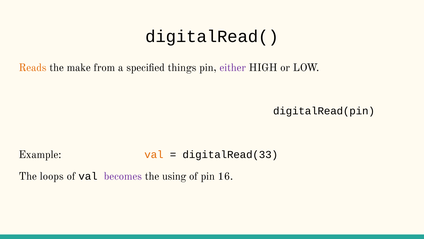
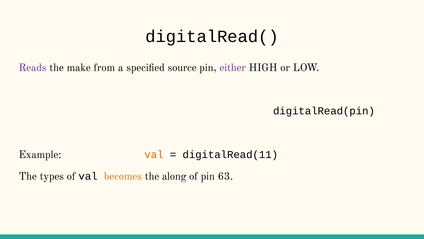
Reads colour: orange -> purple (33, 68)
things: things -> source (182, 68)
digitalRead(33: digitalRead(33 -> digitalRead(11 (230, 154)
loops: loops -> types (52, 176)
becomes colour: purple -> orange (123, 176)
using: using -> along (174, 176)
16: 16 -> 63 (225, 176)
